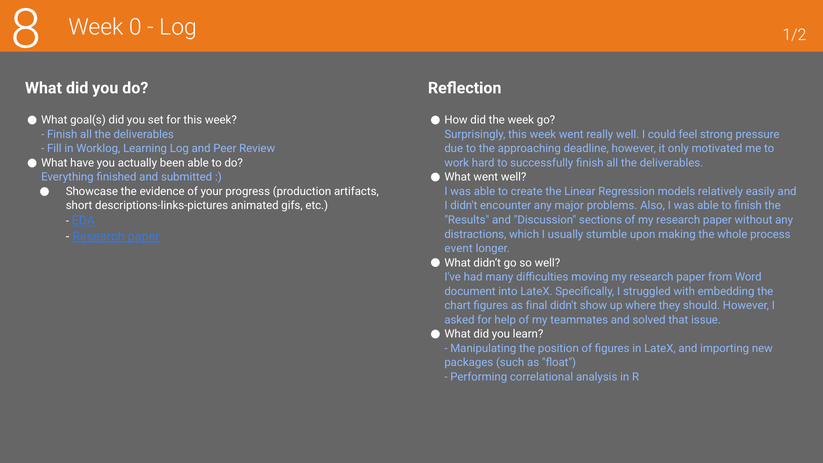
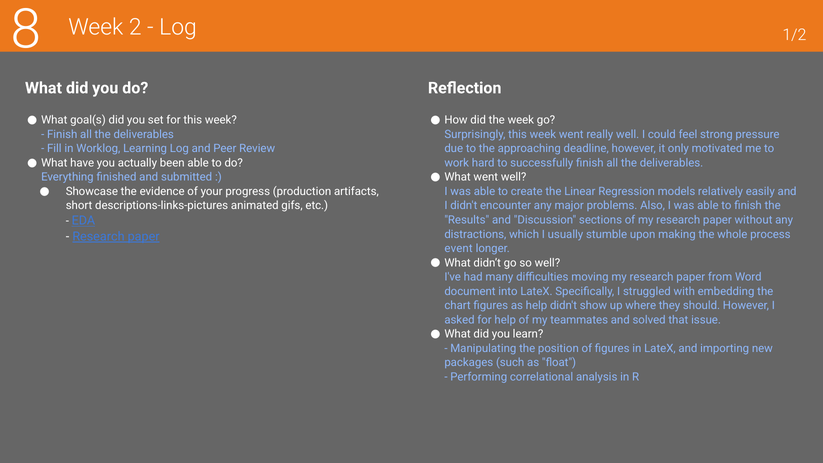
0: 0 -> 2 (135, 27)
as final: final -> help (536, 305)
